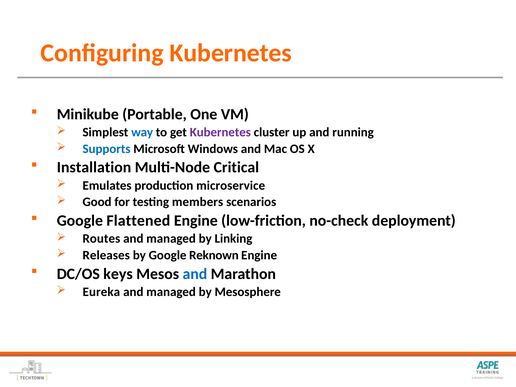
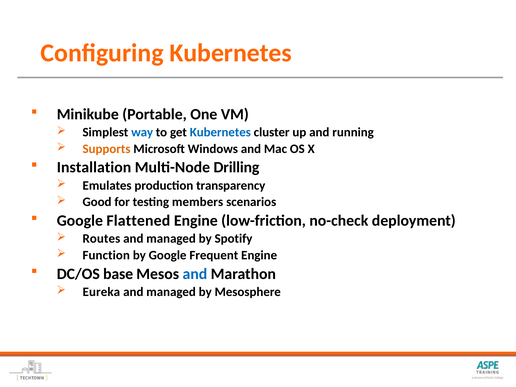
Kubernetes colour: purple -> blue (220, 132)
Supports colour: blue -> orange (107, 149)
Critical: Critical -> Drilling (236, 167)
microservice: microservice -> transparency (231, 185)
Linking: Linking -> Spotify (233, 239)
Releases: Releases -> Function (106, 255)
Reknown: Reknown -> Frequent (214, 255)
keys: keys -> base (118, 274)
